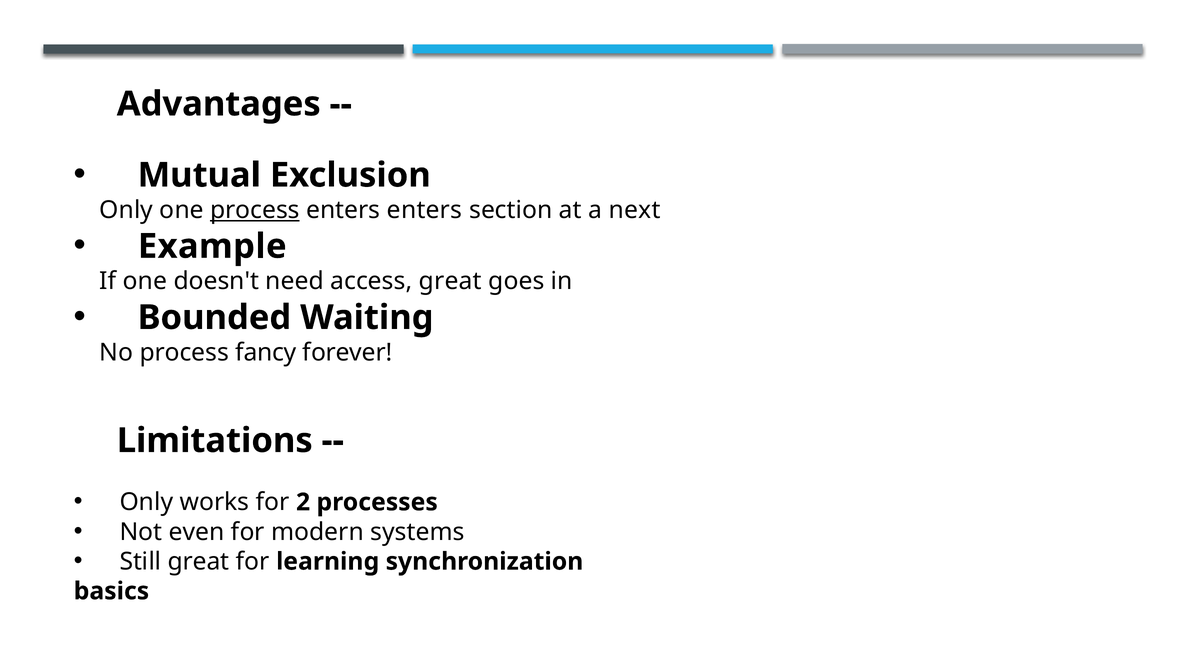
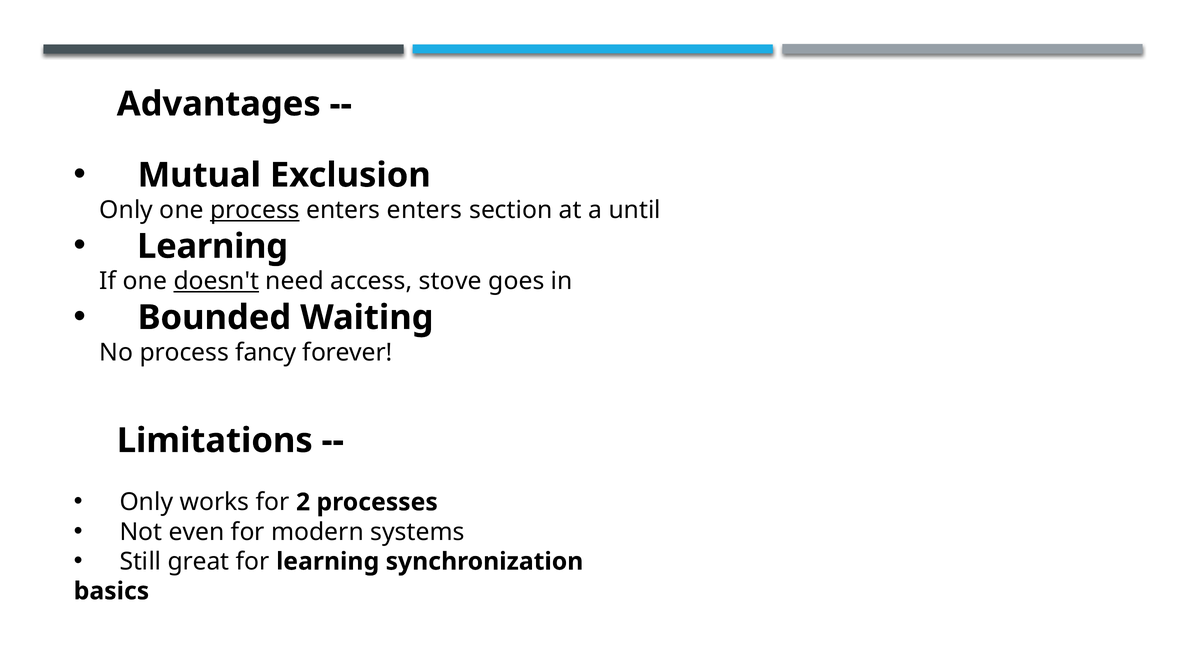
next: next -> until (635, 210)
Example: Example -> Learning (213, 246)
doesn't underline: none -> present (216, 281)
access great: great -> stove (450, 281)
